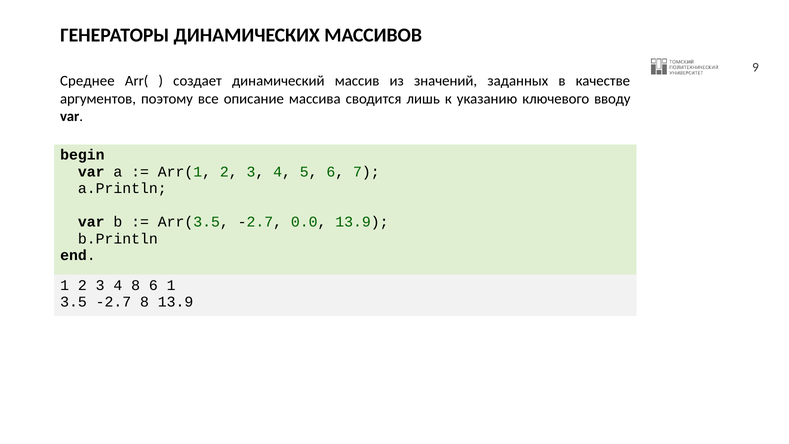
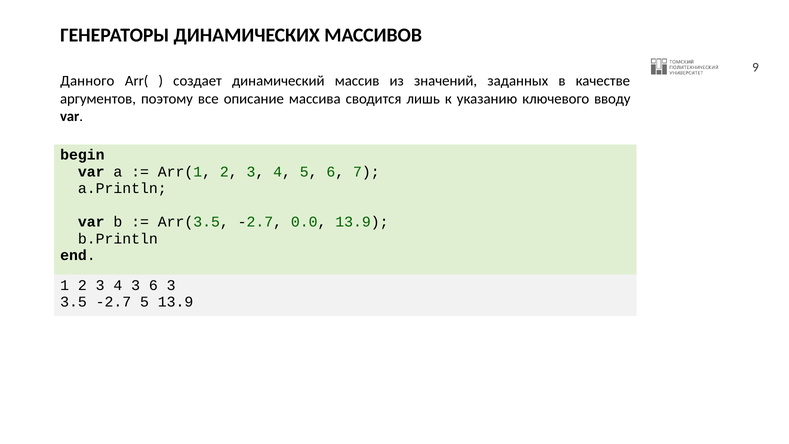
Среднее: Среднее -> Данного (87, 81)
4 8: 8 -> 3 (136, 285)
6 1: 1 -> 3 (171, 285)
-2.7 8: 8 -> 5 (144, 302)
